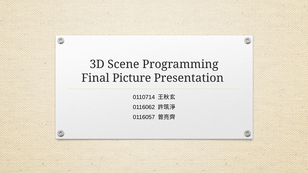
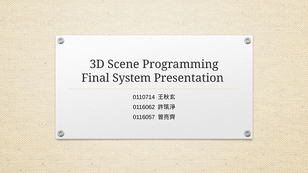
Picture: Picture -> System (132, 78)
